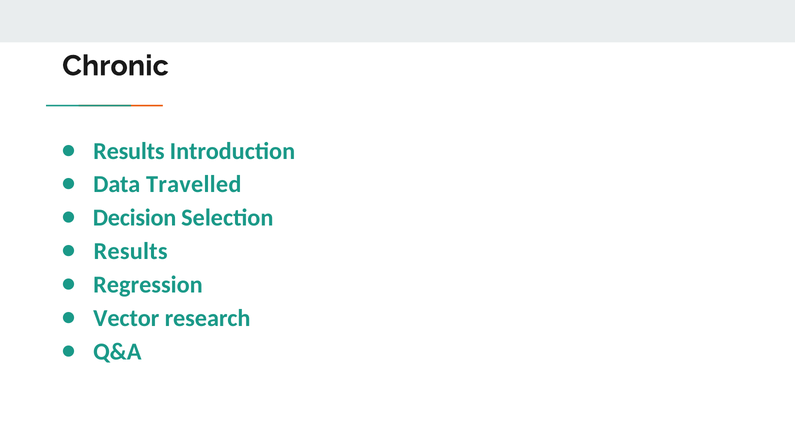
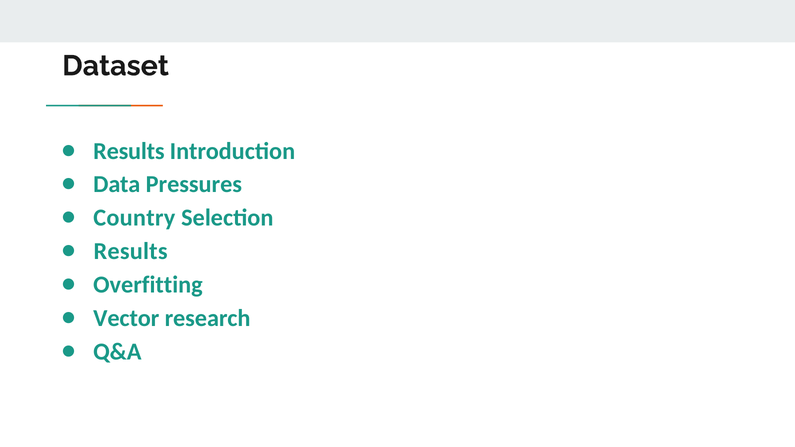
Chronic: Chronic -> Dataset (115, 66)
Travelled: Travelled -> Pressures (194, 185)
Decision: Decision -> Country (134, 218)
Regression: Regression -> Overfitting (148, 285)
